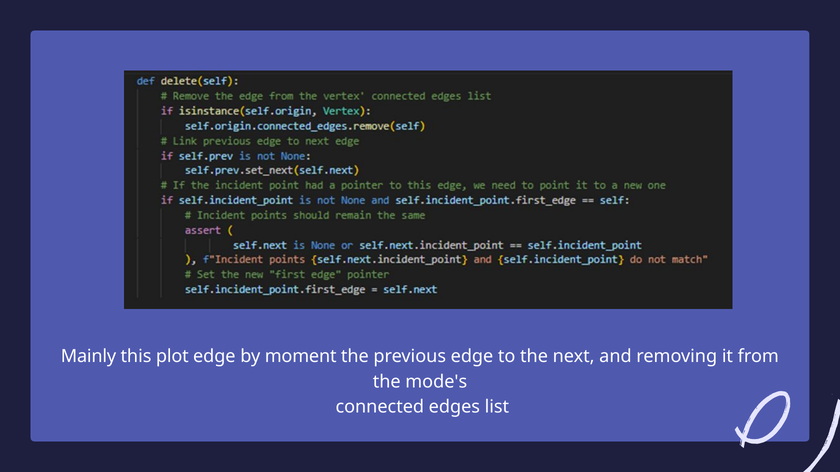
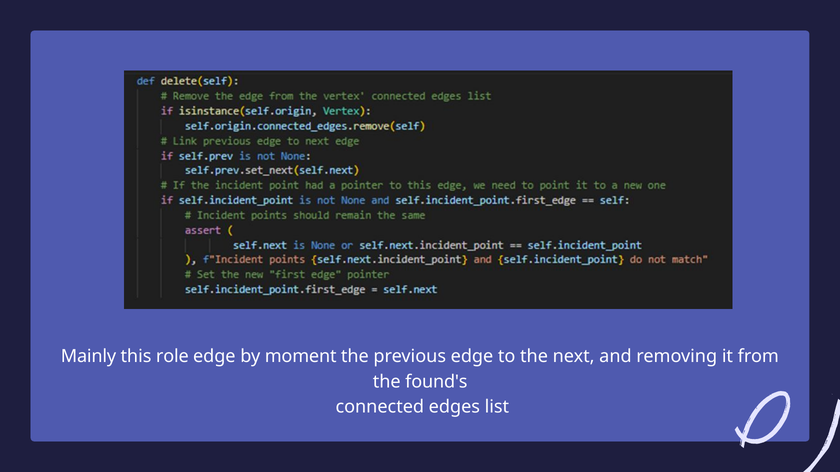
plot: plot -> role (172, 357)
mode's: mode's -> found's (436, 382)
